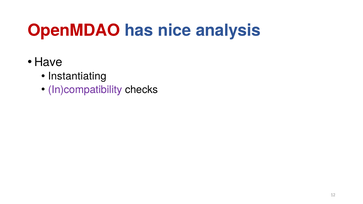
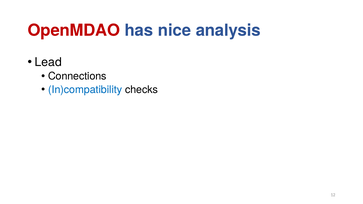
Have: Have -> Lead (48, 62)
Instantiating: Instantiating -> Connections (77, 76)
In)compatibility colour: purple -> blue (85, 90)
